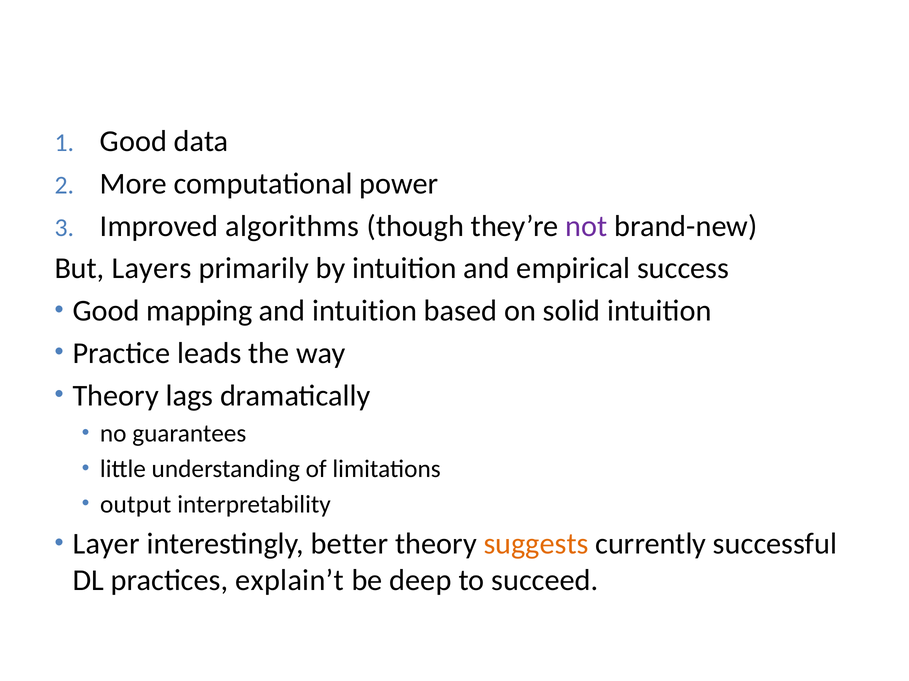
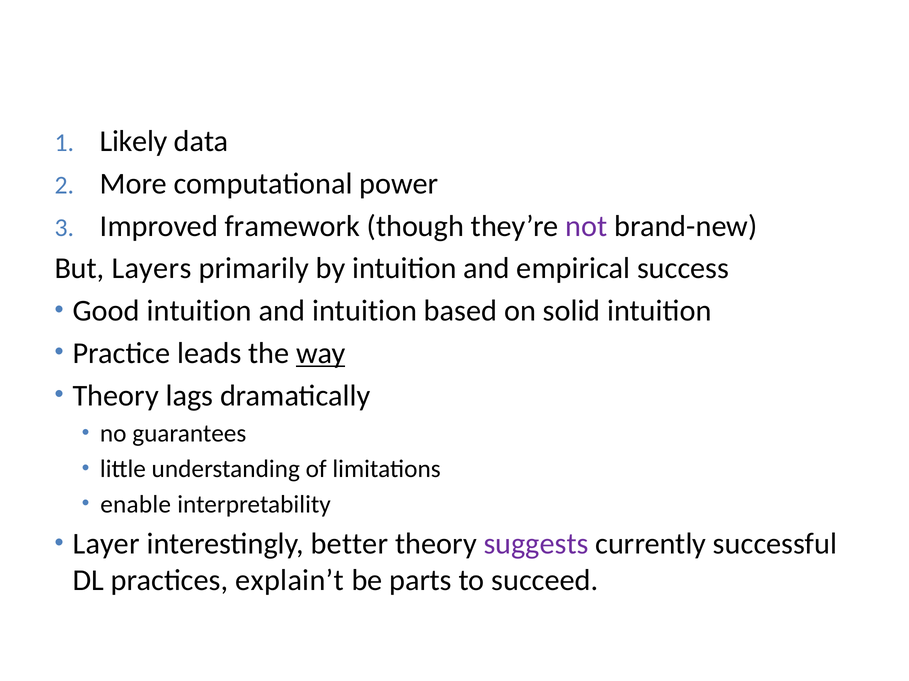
Good: Good -> Likely (134, 142)
algorithms: algorithms -> framework (292, 226)
Good mapping: mapping -> intuition (199, 311)
way underline: none -> present (321, 354)
output: output -> enable (136, 505)
suggests colour: orange -> purple (536, 545)
deep: deep -> parts (421, 581)
